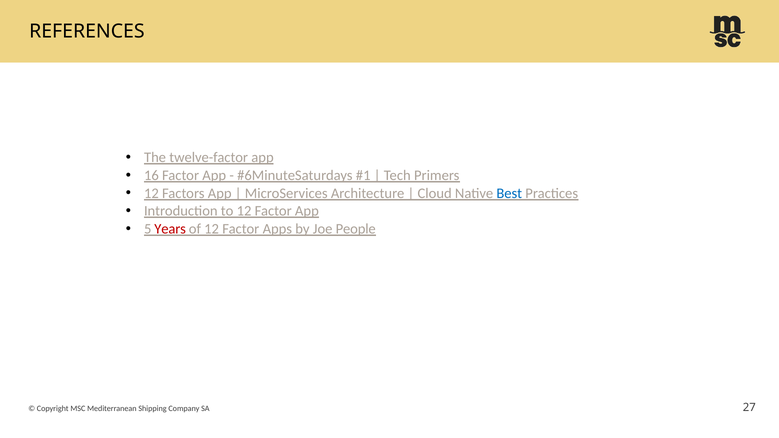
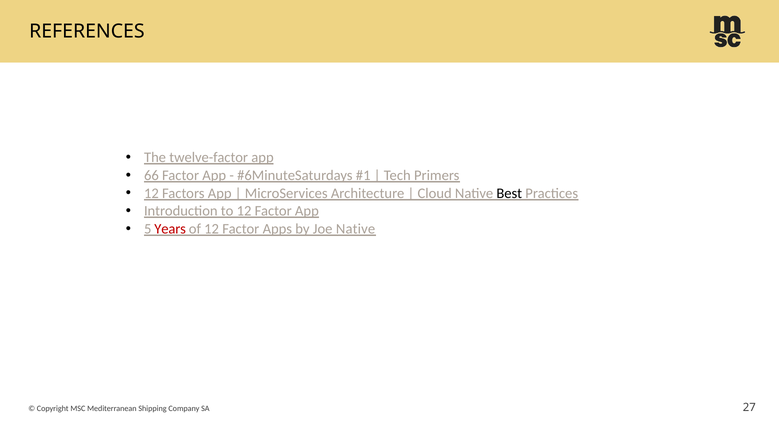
16: 16 -> 66 (151, 176)
Best colour: blue -> black (509, 193)
Joe People: People -> Native (356, 229)
